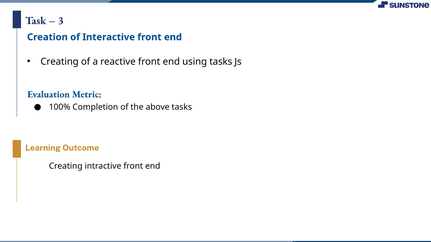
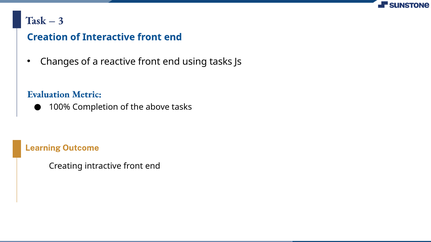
Creating: Creating -> Changes (60, 62)
